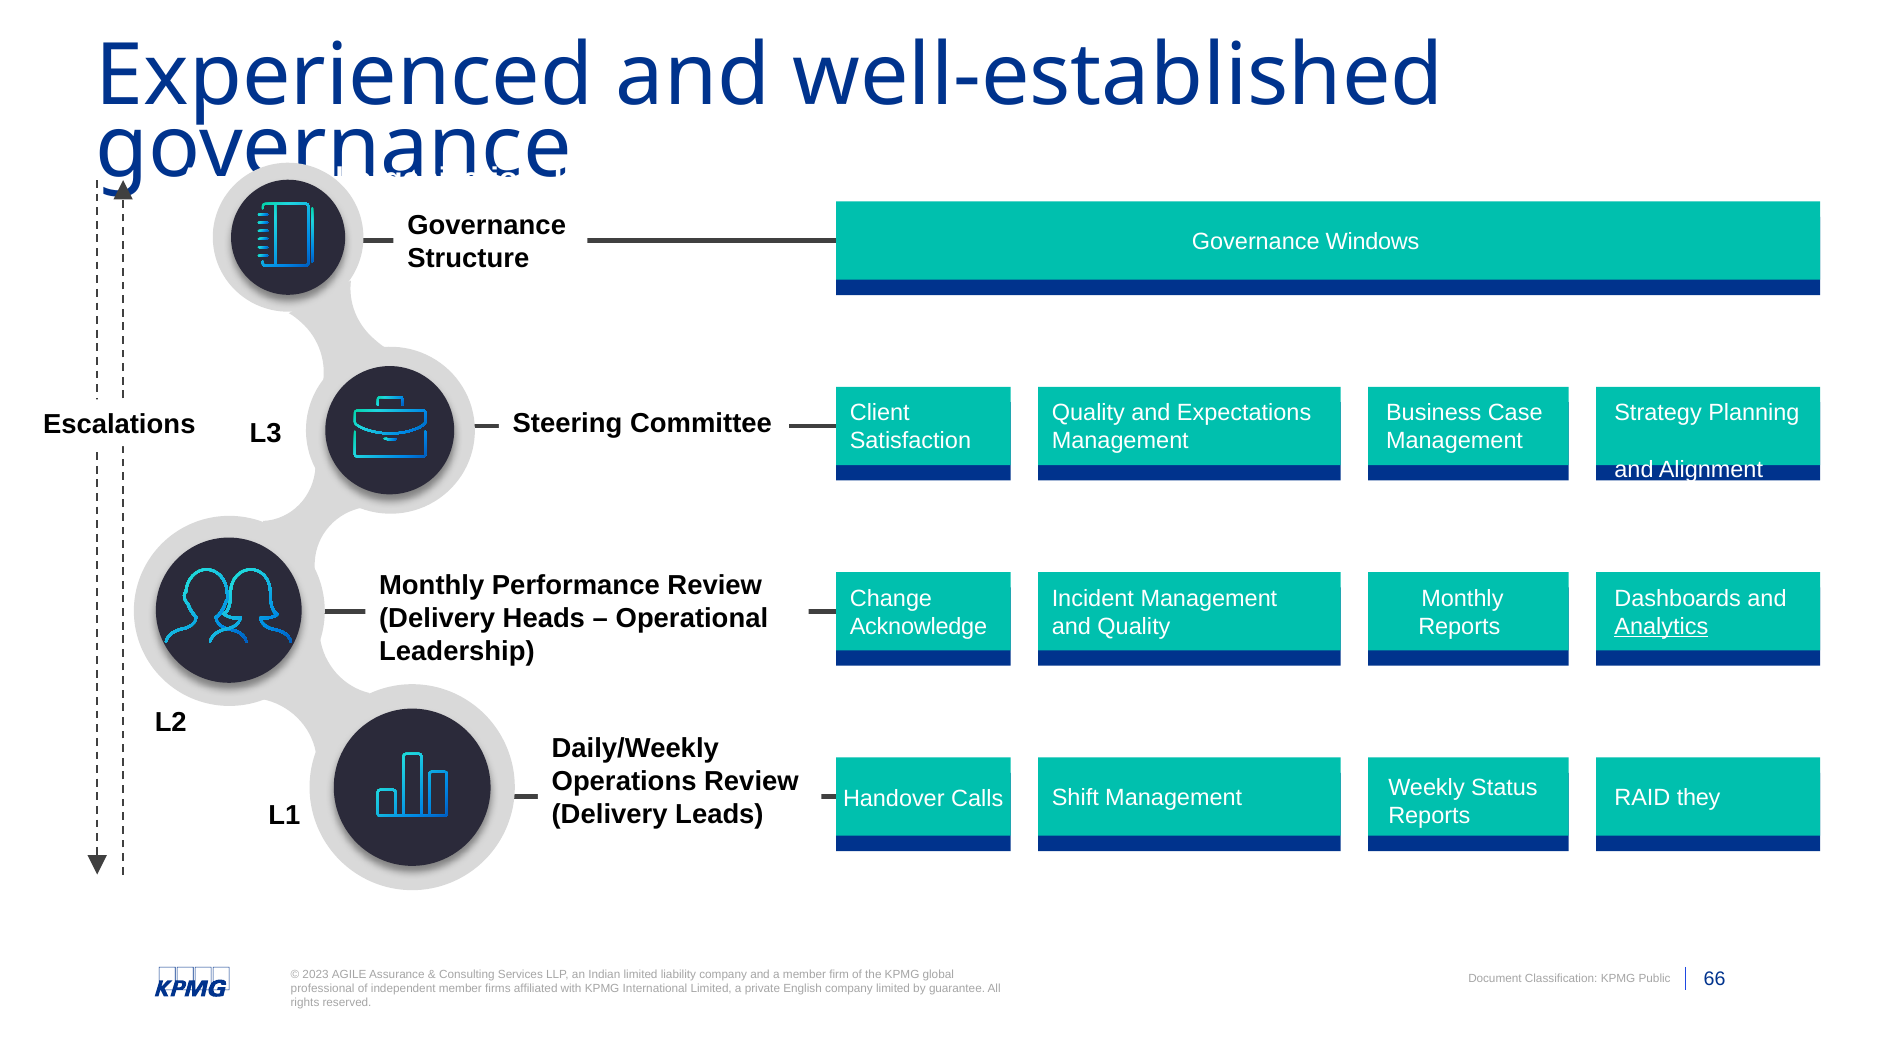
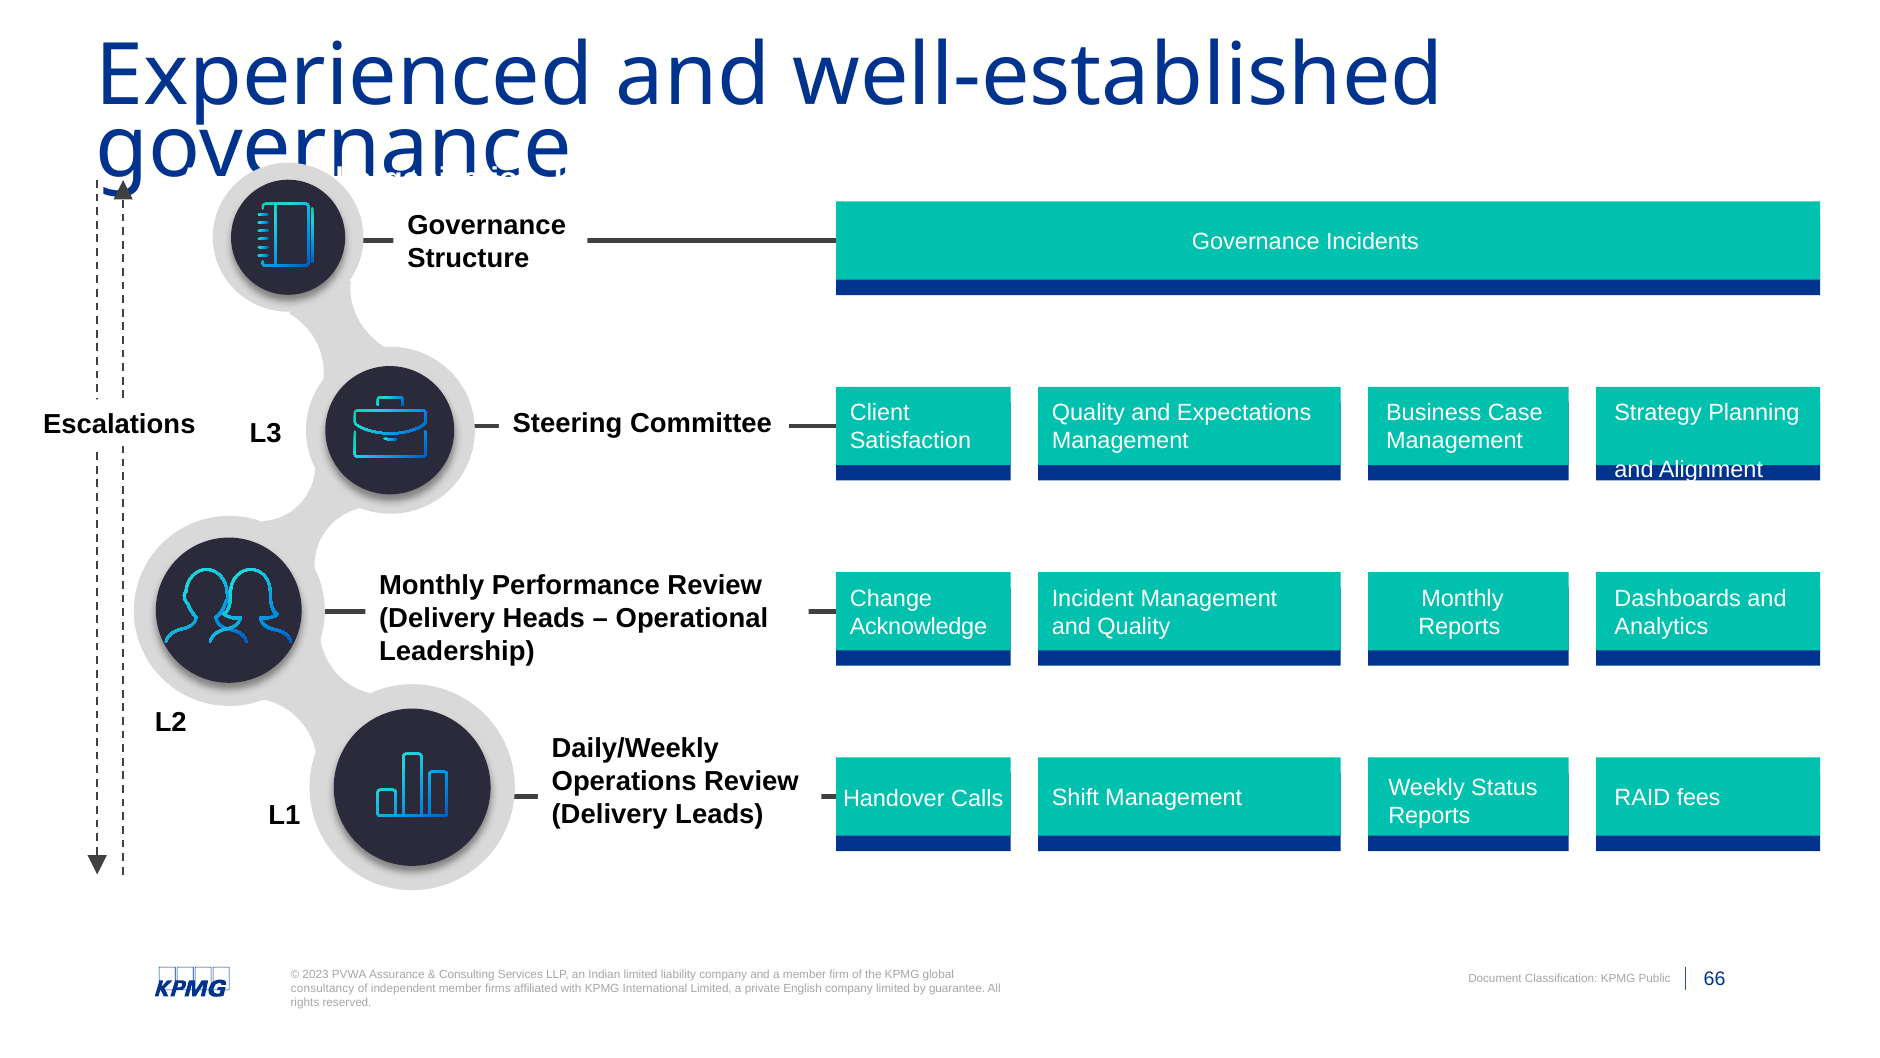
Windows: Windows -> Incidents (1372, 242)
Analytics underline: present -> none (1661, 626)
they: they -> fees (1699, 798)
AGILE: AGILE -> PVWA (349, 974)
professional: professional -> consultancy (323, 988)
